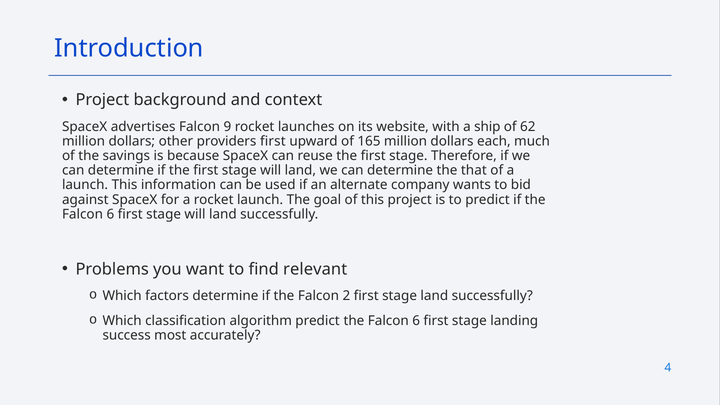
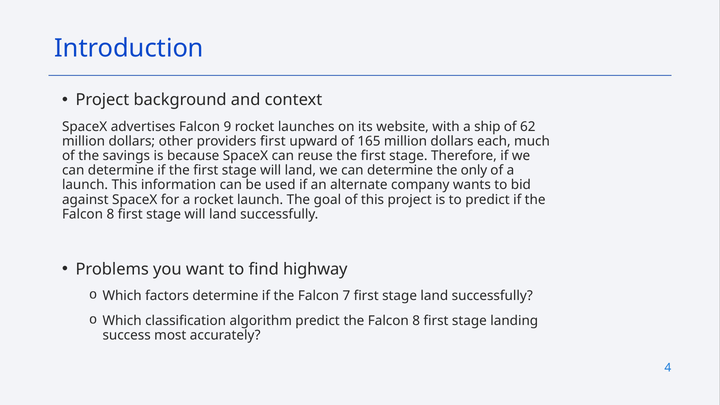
that: that -> only (474, 170)
6: 6 -> 8 (110, 214)
relevant: relevant -> highway (315, 269)
2: 2 -> 7 (346, 296)
predict the Falcon 6: 6 -> 8 (416, 321)
